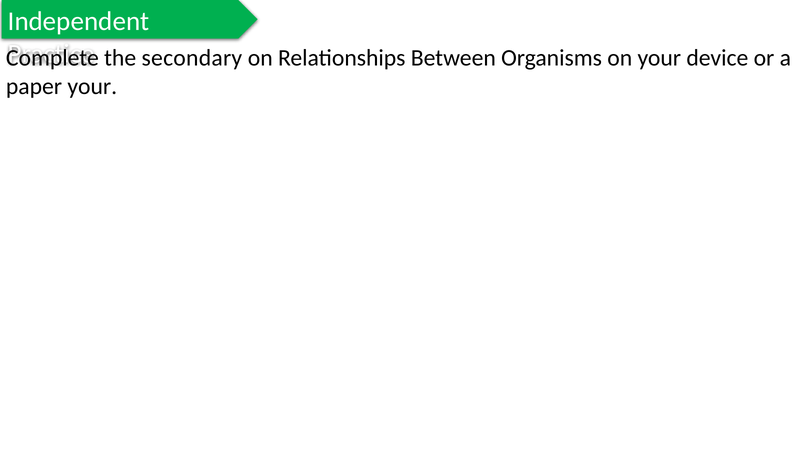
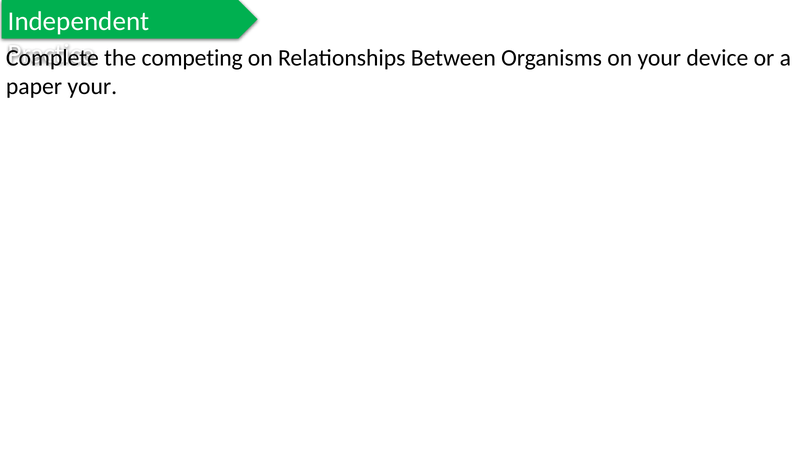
secondary: secondary -> competing (192, 58)
